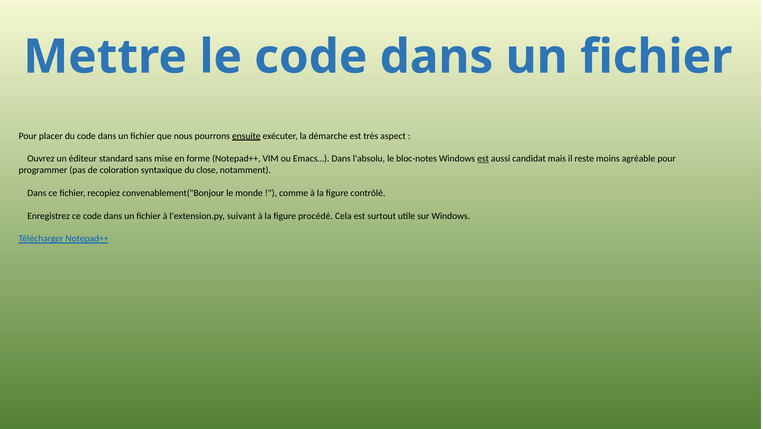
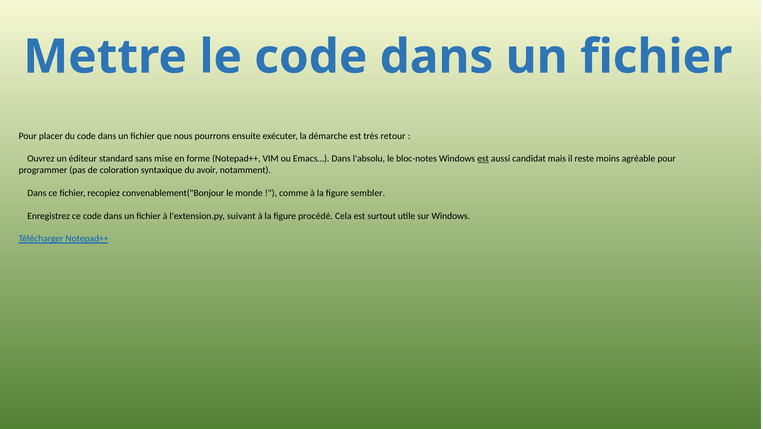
ensuite underline: present -> none (246, 136)
aspect: aspect -> retour (393, 136)
close: close -> avoir (207, 170)
contrôlé: contrôlé -> sembler (368, 193)
